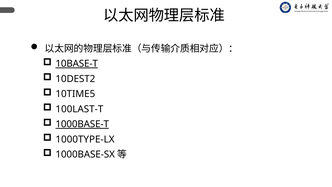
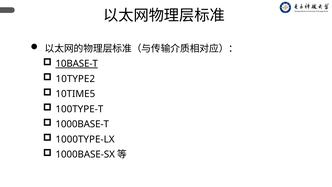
10DEST2: 10DEST2 -> 10TYPE2 (75, 79)
100LAST-T: 100LAST-T -> 100TYPE-T (79, 109)
1000BASE-T underline: present -> none (82, 124)
